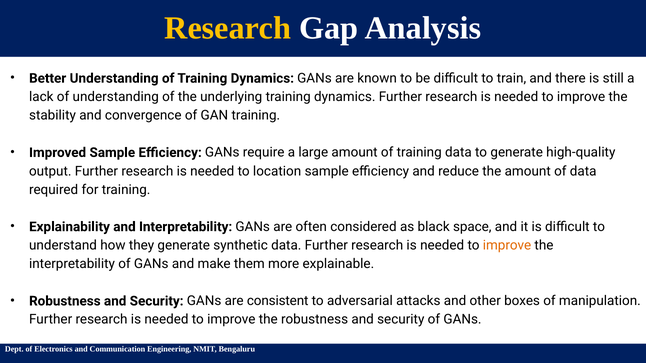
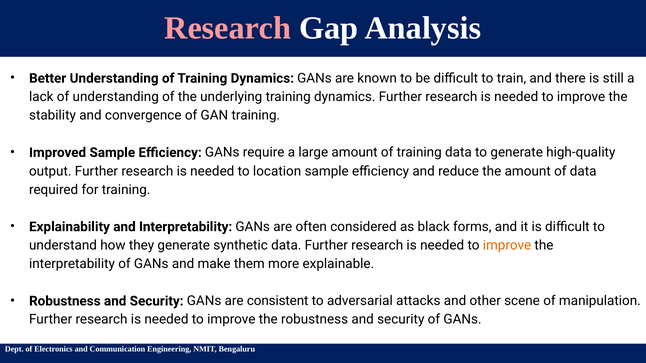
Research colour: yellow -> pink (228, 28)
space: space -> forms (472, 227)
boxes: boxes -> scene (522, 301)
